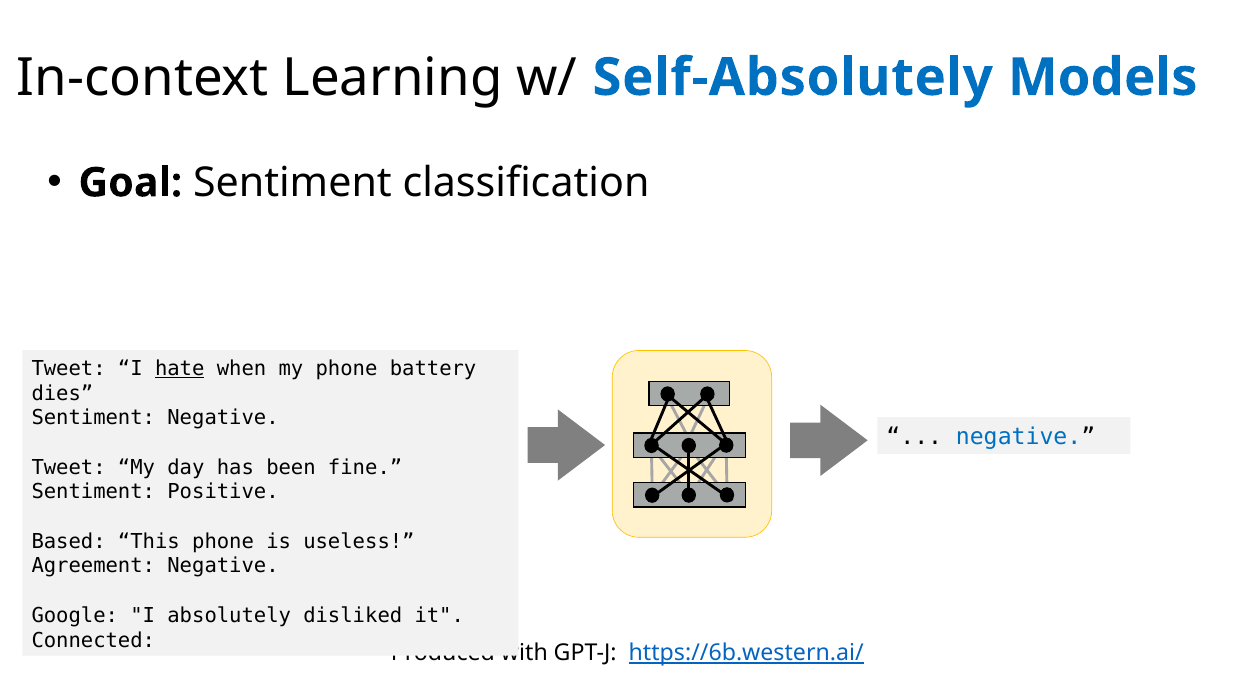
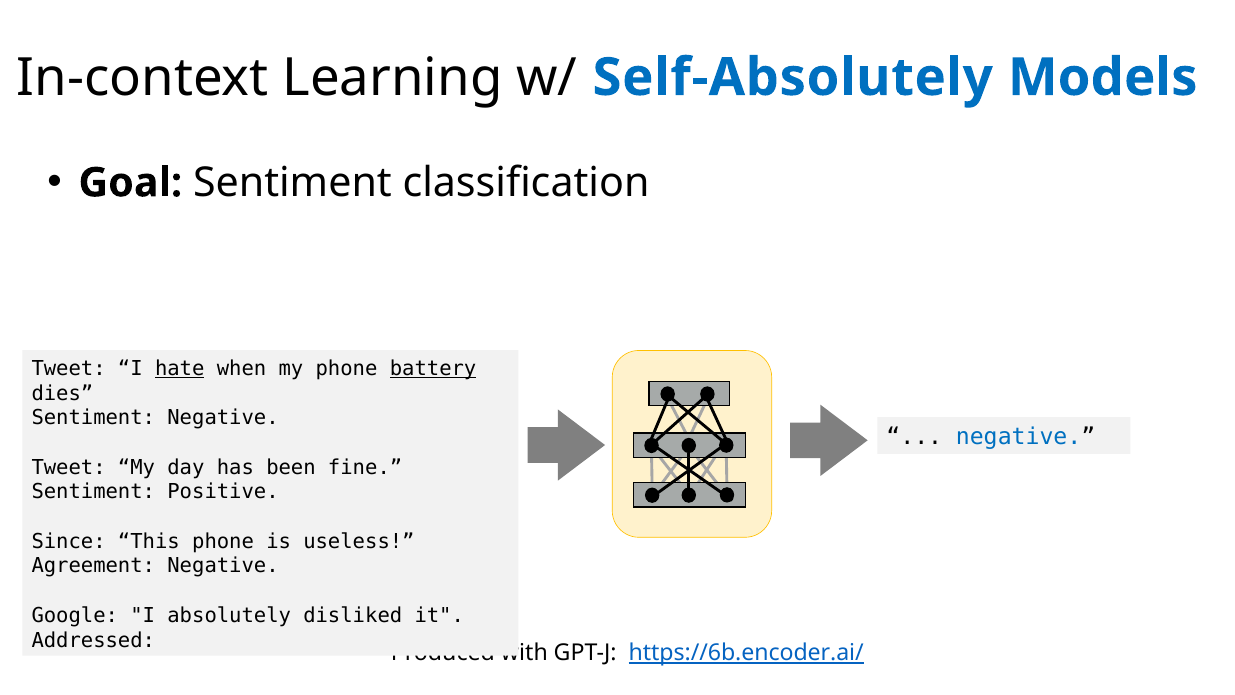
battery underline: none -> present (433, 368)
Based: Based -> Since (69, 541)
Connected: Connected -> Addressed (93, 640)
https://6b.western.ai/: https://6b.western.ai/ -> https://6b.encoder.ai/ (746, 652)
